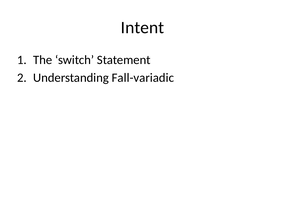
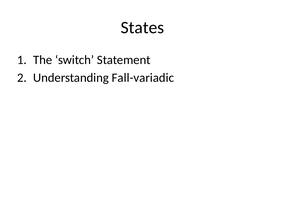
Intent: Intent -> States (142, 28)
